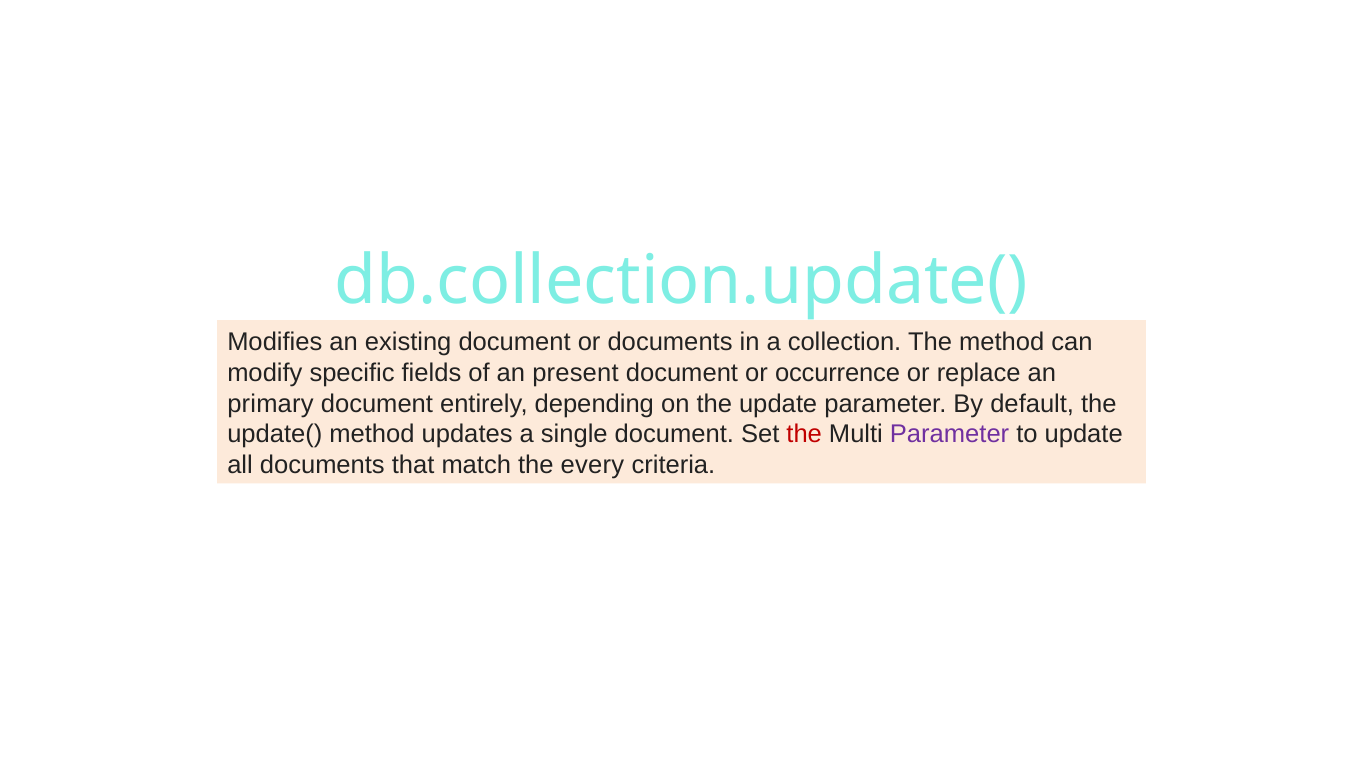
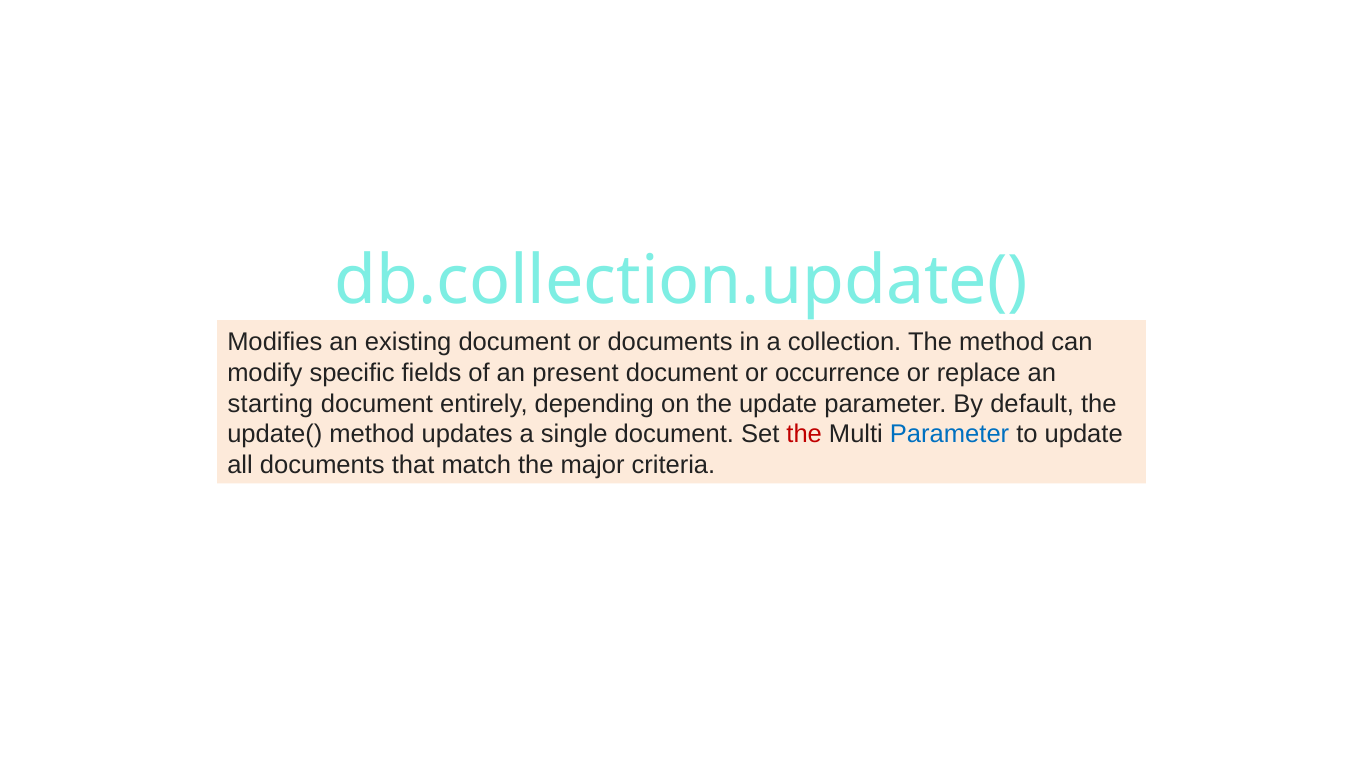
primary: primary -> starting (270, 403)
Parameter colour: purple -> blue (950, 434)
every: every -> major (593, 465)
